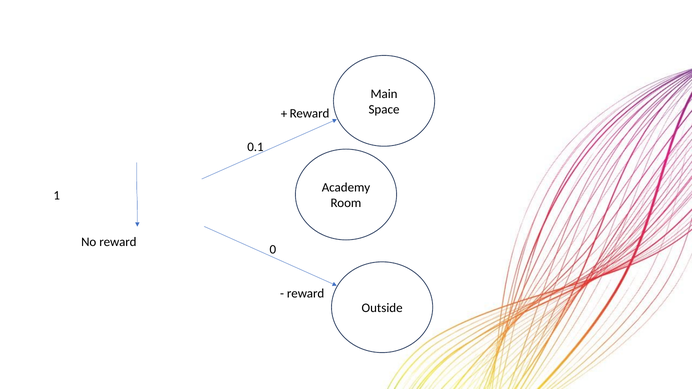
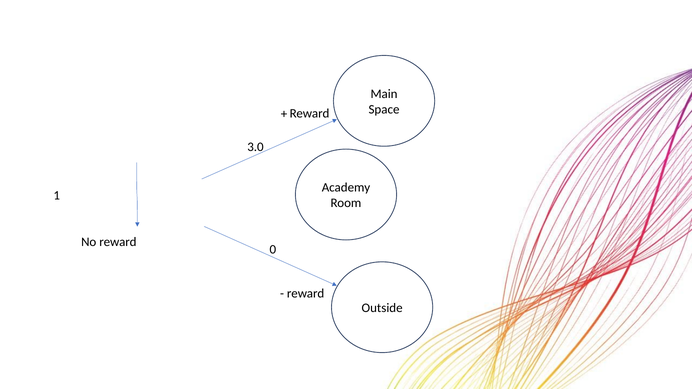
0.1: 0.1 -> 3.0 (255, 147)
